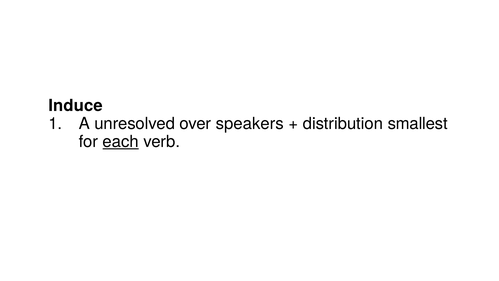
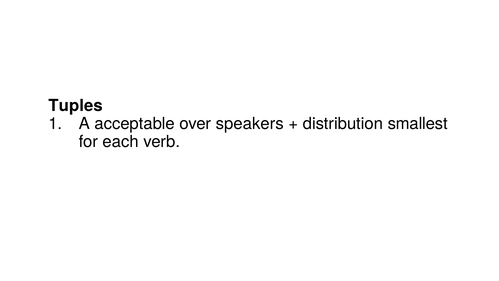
Induce: Induce -> Tuples (76, 106)
unresolved: unresolved -> acceptable (135, 124)
each underline: present -> none (121, 142)
